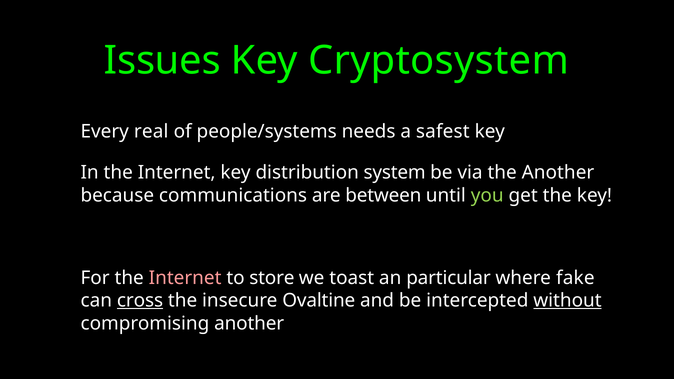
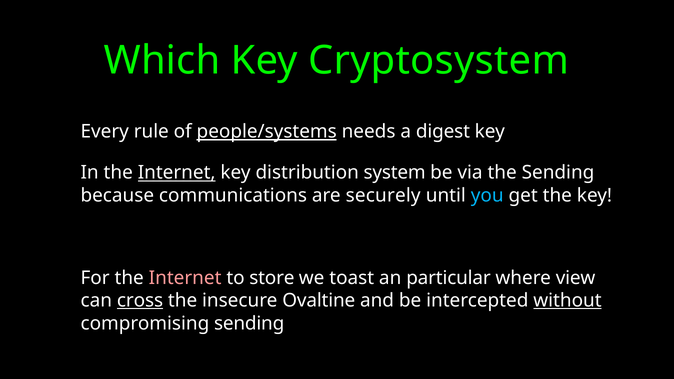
Issues: Issues -> Which (162, 60)
real: real -> rule (151, 132)
people/systems underline: none -> present (267, 132)
safest: safest -> digest (443, 132)
Internet underline: none -> present (177, 173)
the Another: Another -> Sending (558, 173)
between: between -> securely (383, 196)
you colour: light green -> light blue (487, 196)
fake: fake -> view (576, 278)
compromising another: another -> sending (249, 323)
